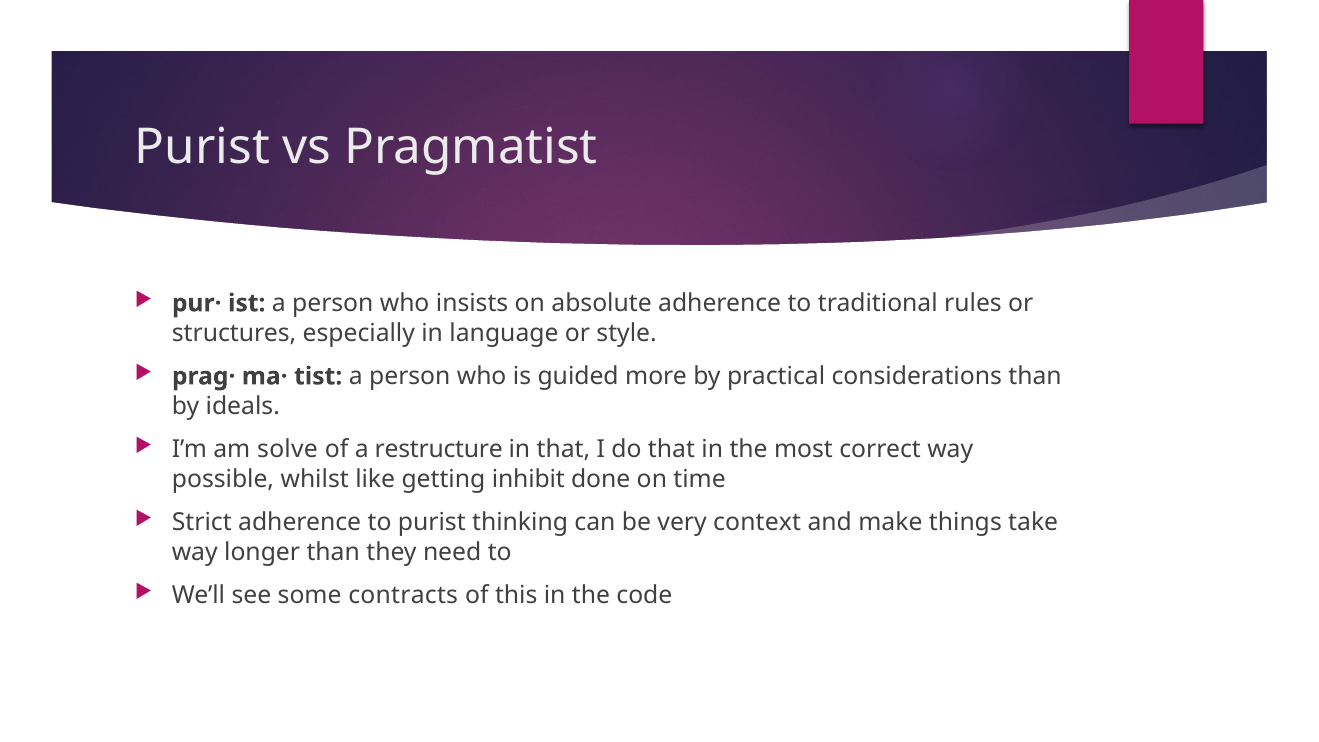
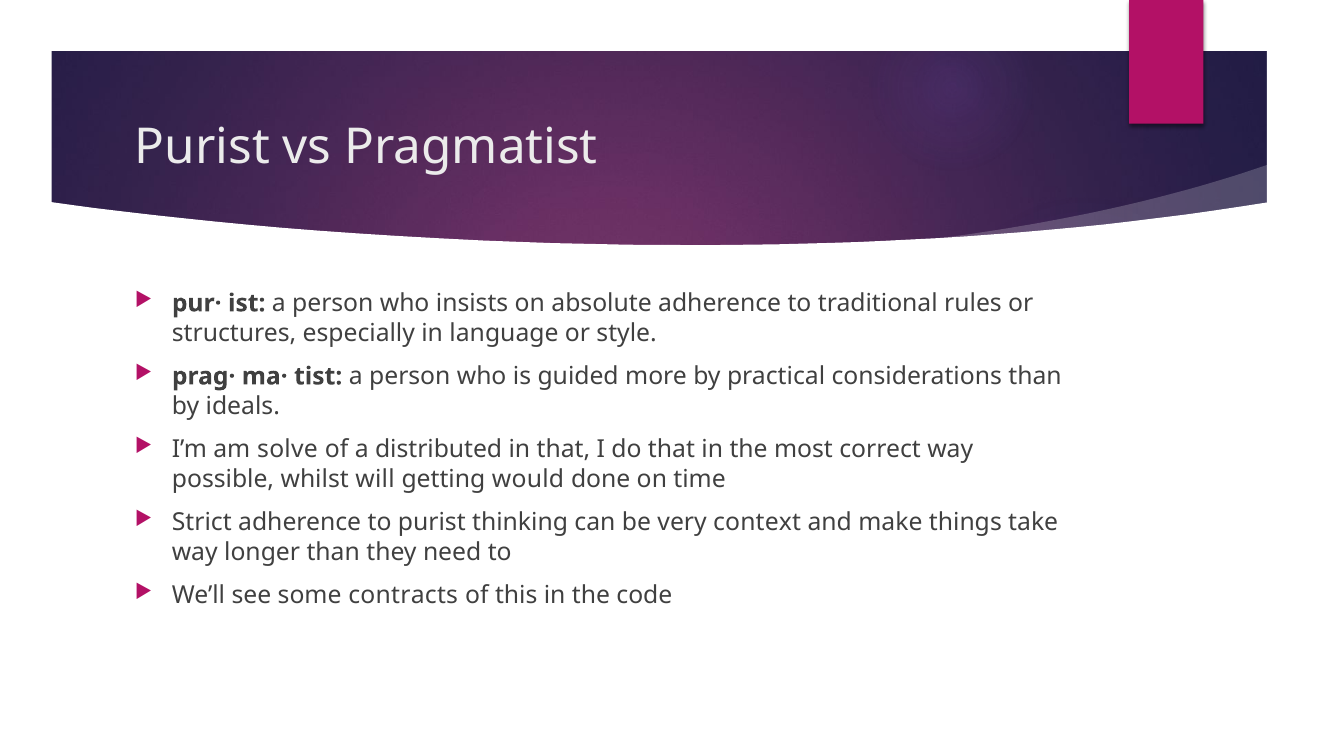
restructure: restructure -> distributed (439, 449)
like: like -> will (375, 479)
inhibit: inhibit -> would (528, 479)
